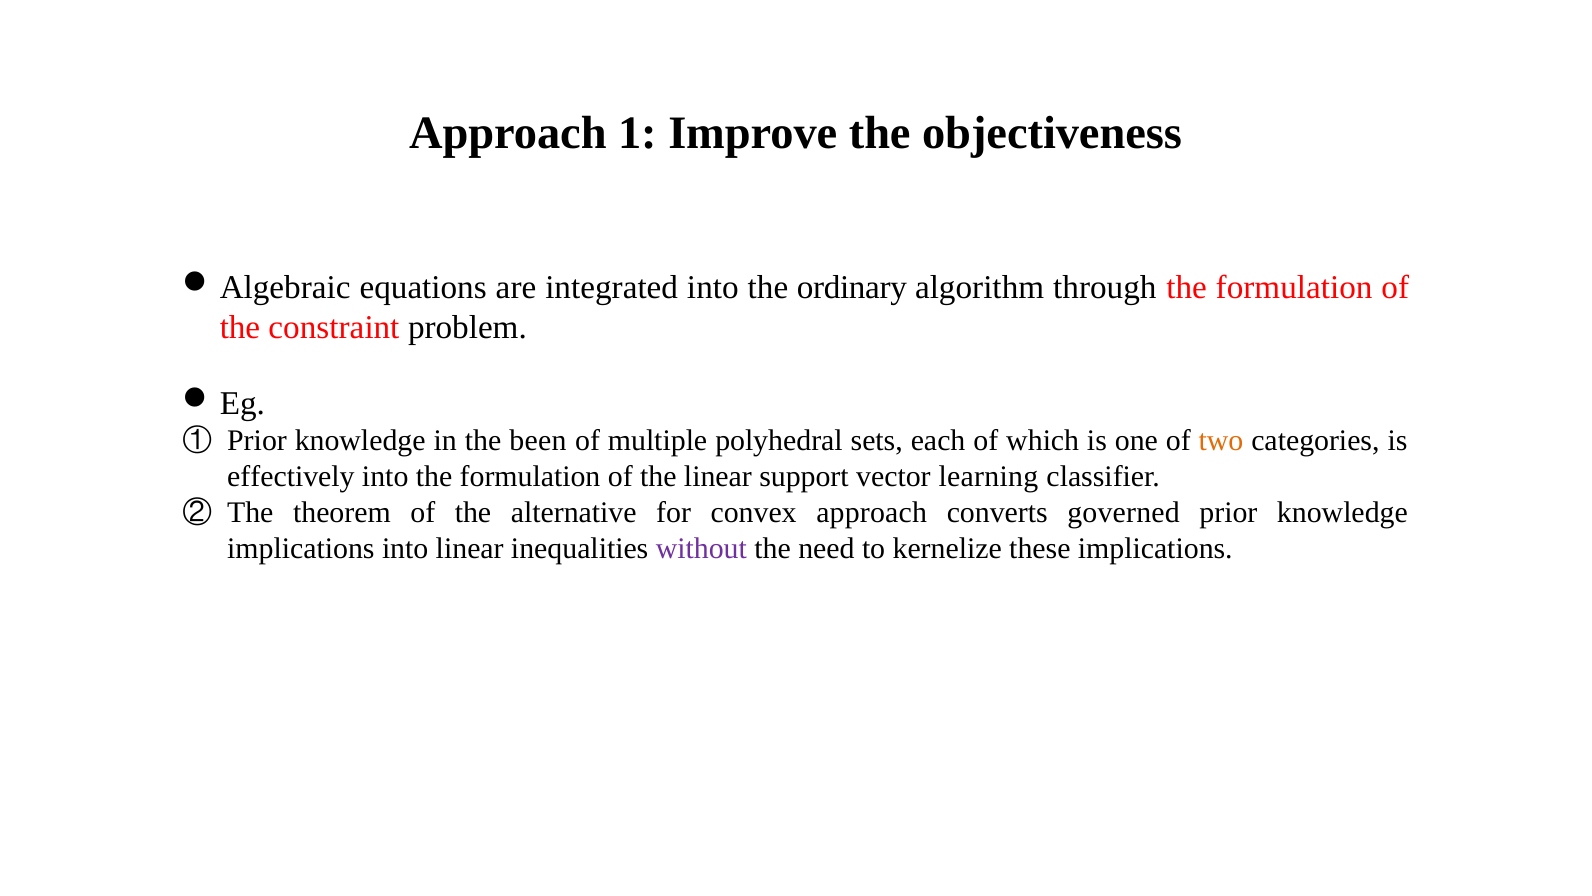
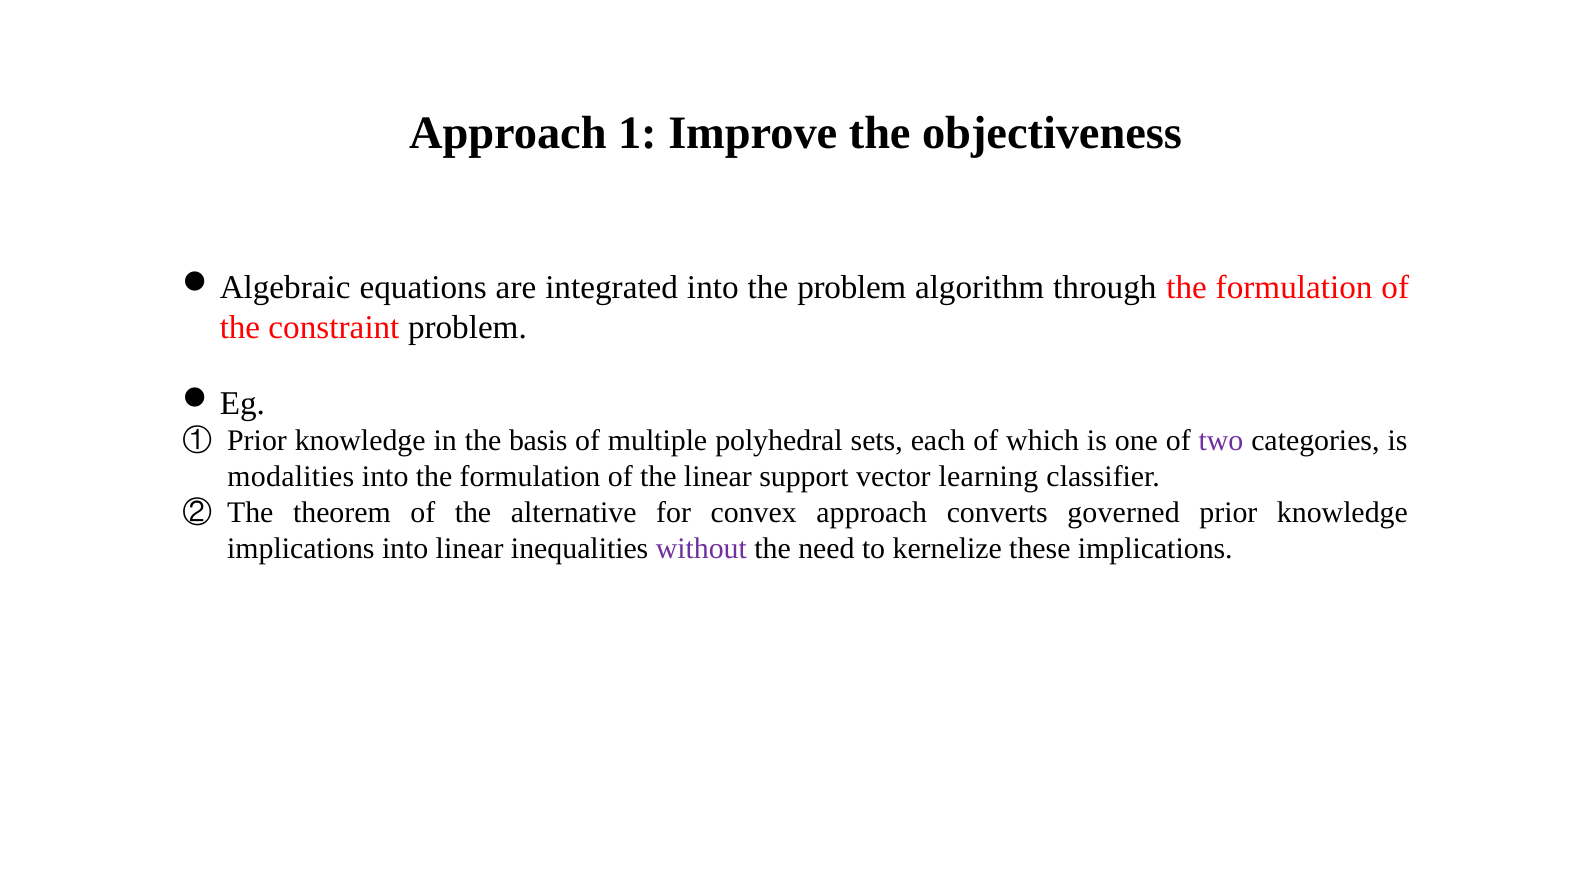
the ordinary: ordinary -> problem (852, 288)
been: been -> basis (538, 441)
two colour: orange -> purple (1221, 441)
effectively: effectively -> modalities (291, 477)
